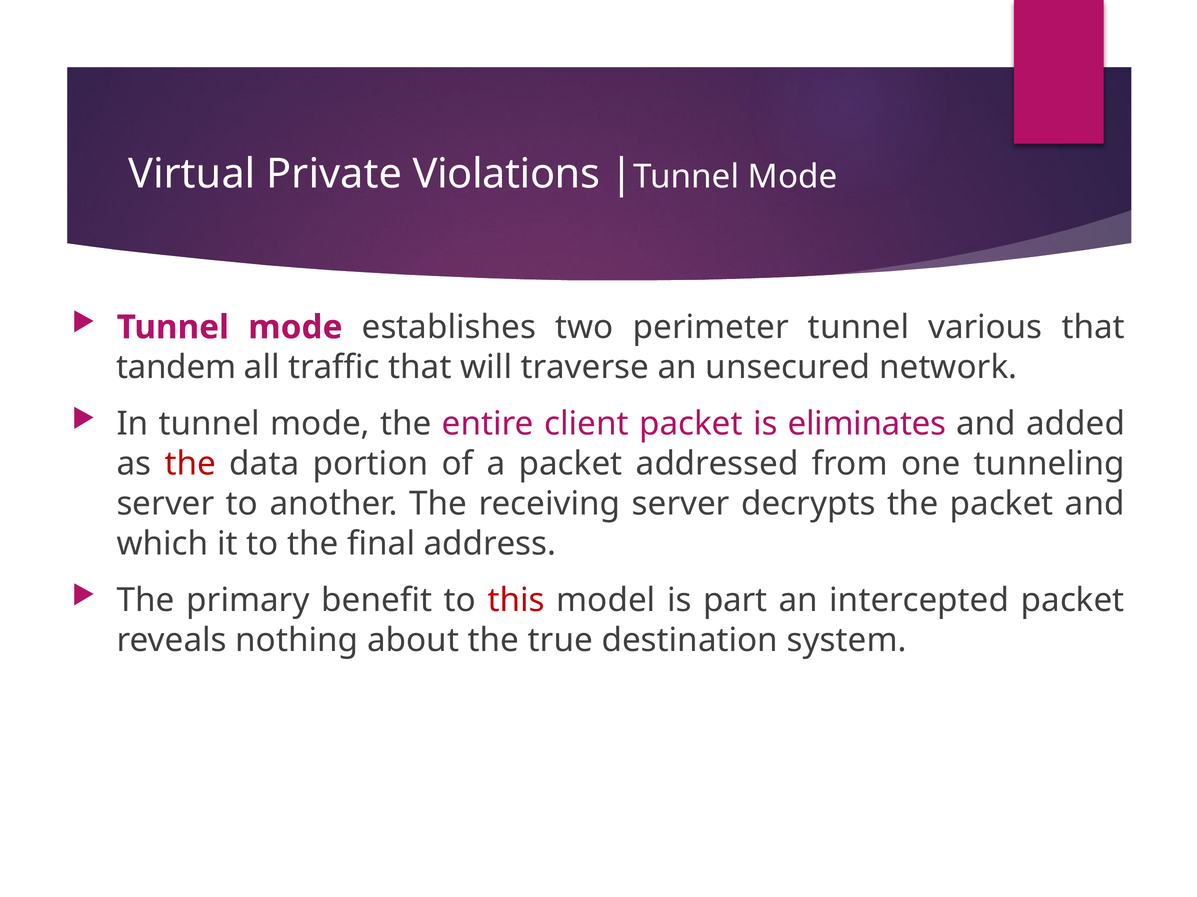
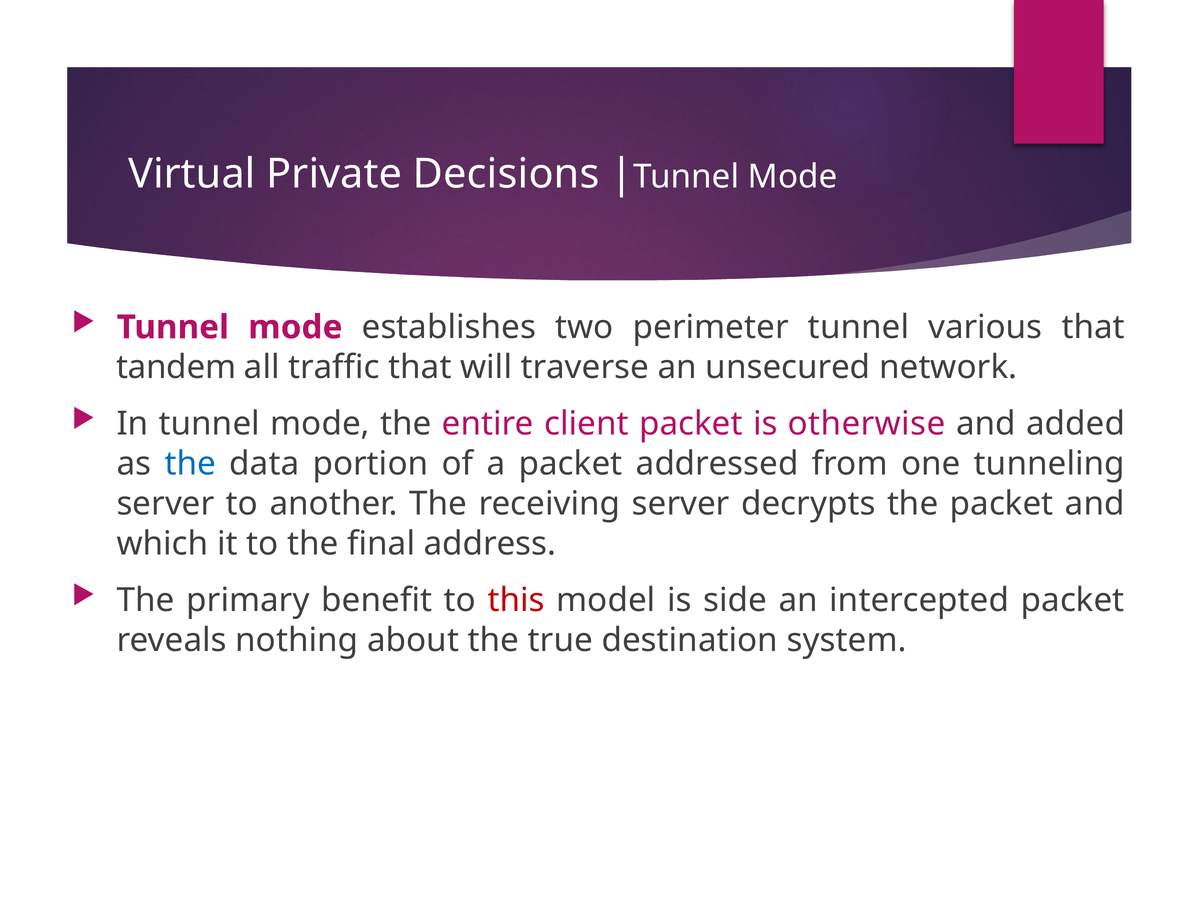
Violations: Violations -> Decisions (506, 174)
eliminates: eliminates -> otherwise (867, 424)
the colour: red -> blue (190, 464)
part: part -> side (735, 601)
